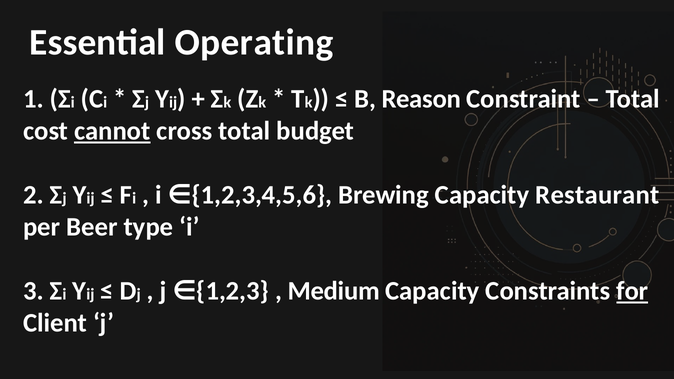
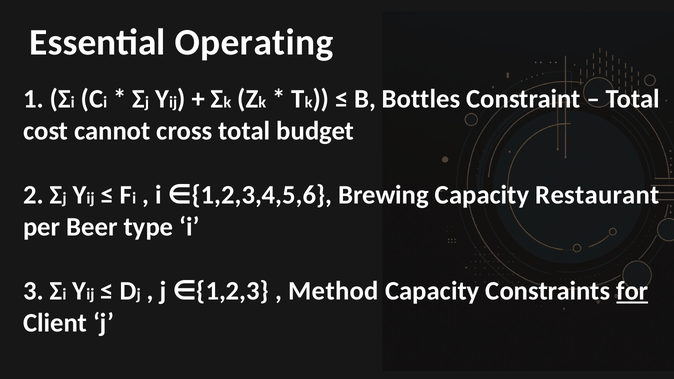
Reason: Reason -> Bottles (421, 99)
cannot underline: present -> none (112, 131)
Medium: Medium -> Method (333, 291)
